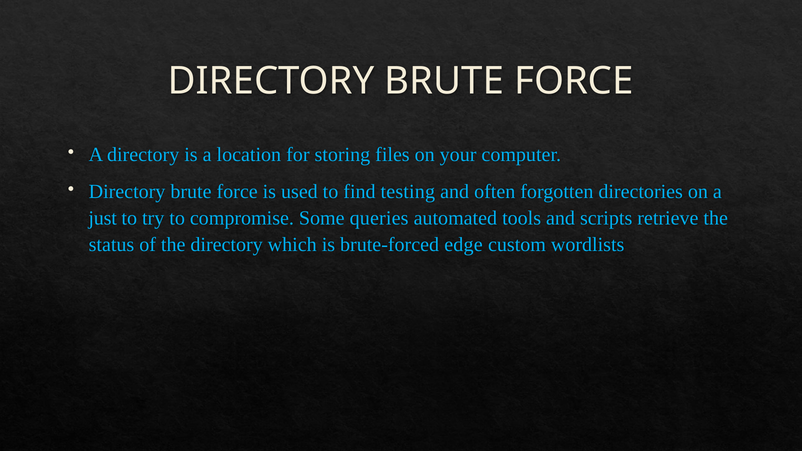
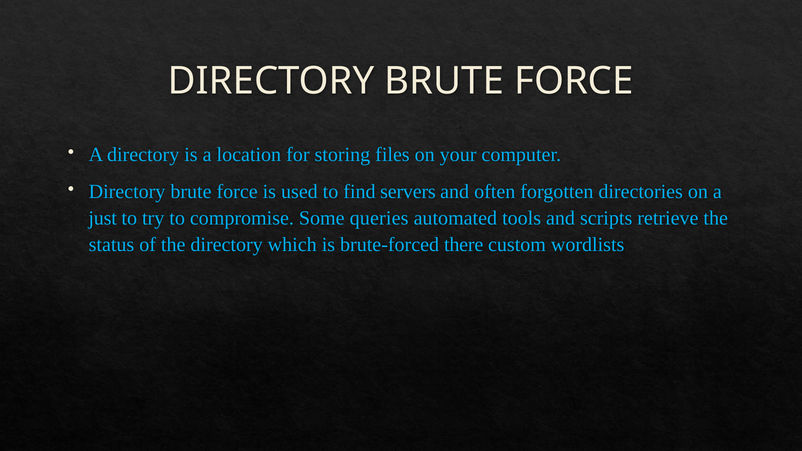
testing: testing -> servers (408, 192)
edge: edge -> there (464, 245)
